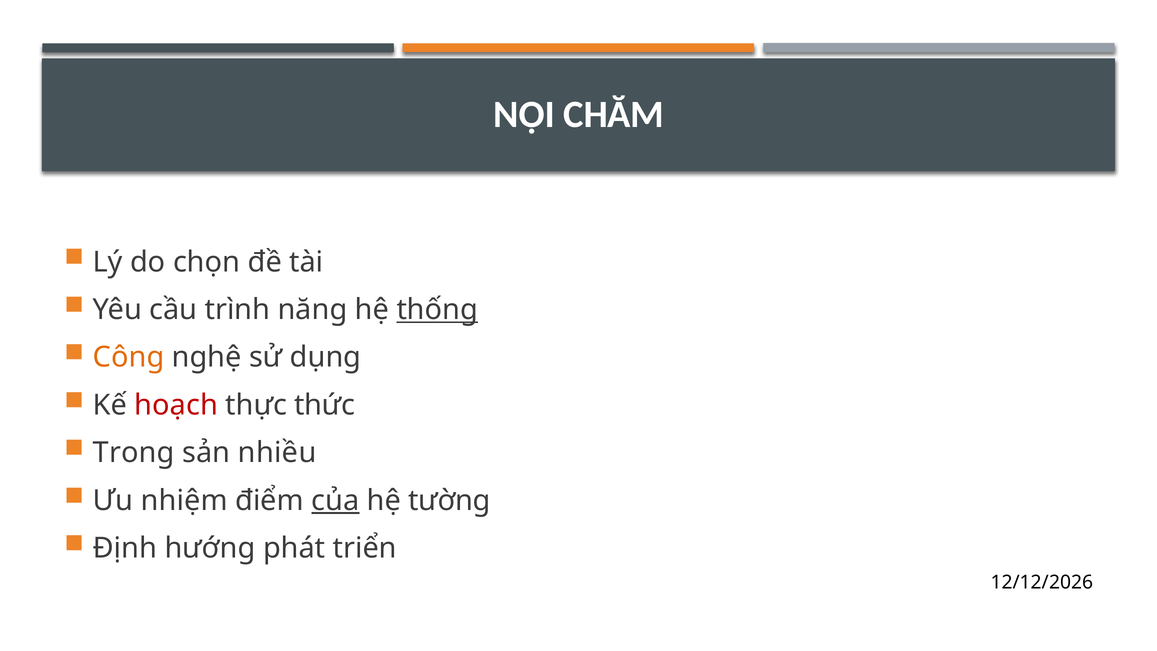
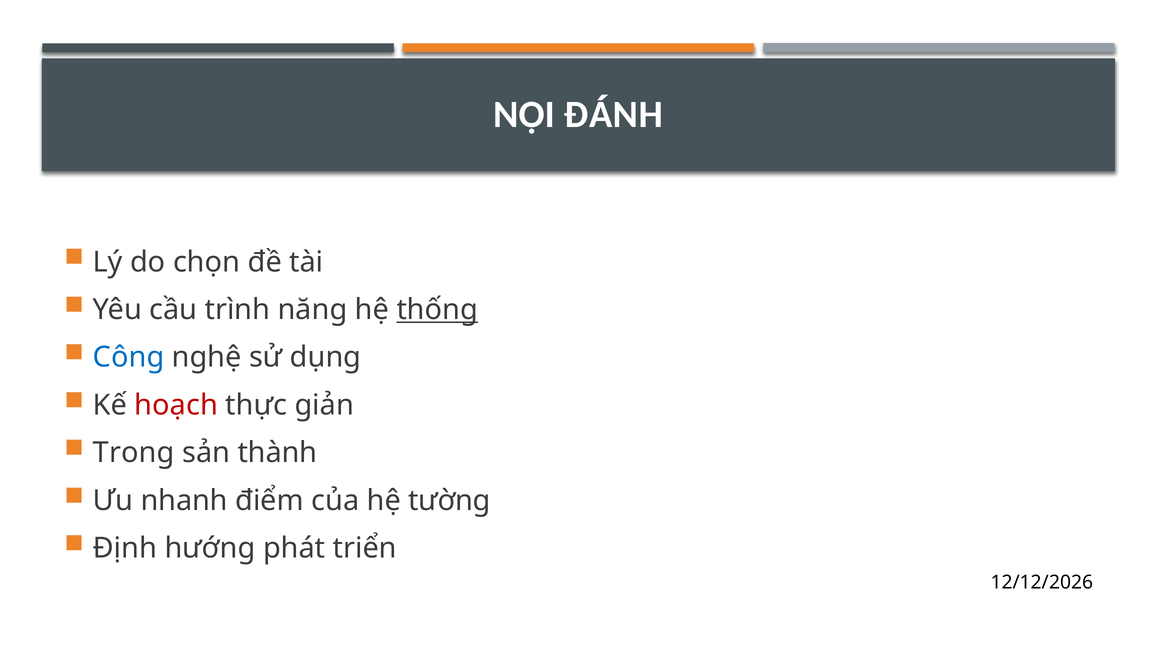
CHĂM: CHĂM -> ĐÁNH (613, 114)
Công colour: orange -> blue (129, 357)
thức: thức -> giản (324, 405)
nhiều: nhiều -> thành (277, 453)
nhiệm: nhiệm -> nhanh (184, 501)
của underline: present -> none (335, 501)
